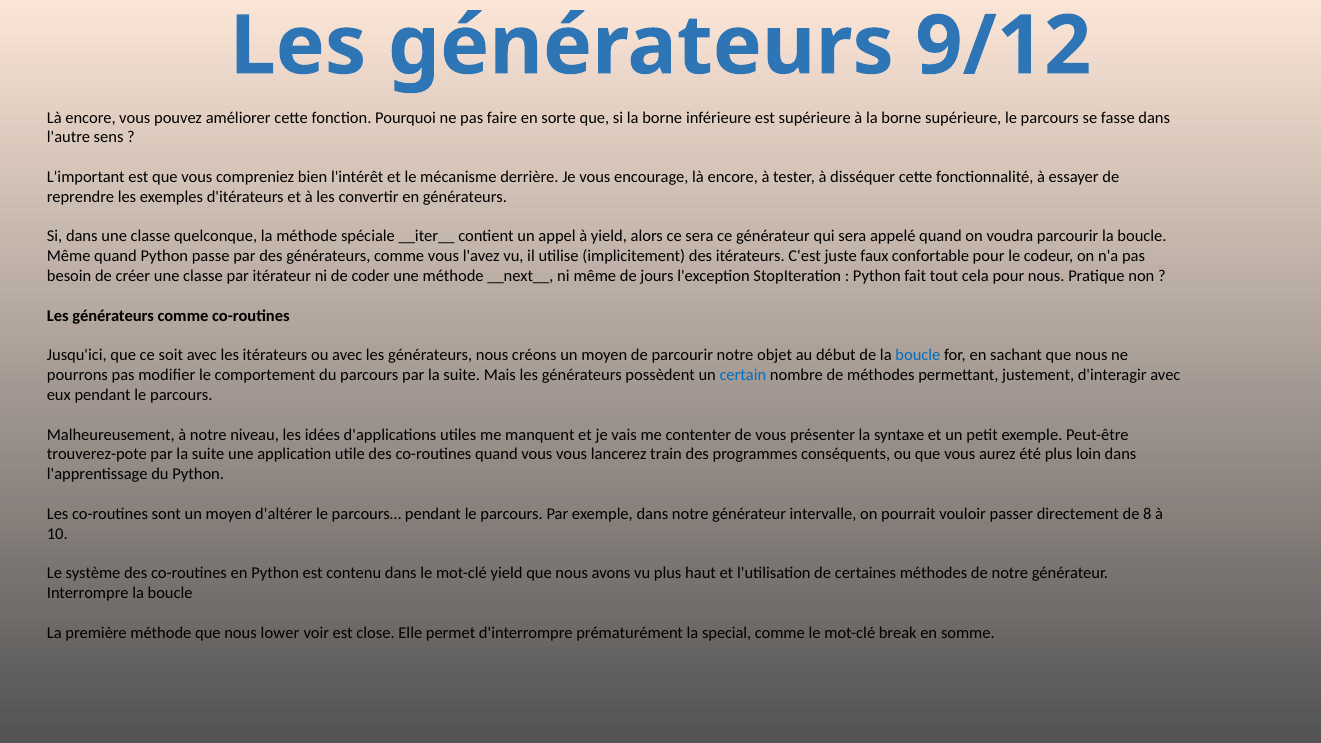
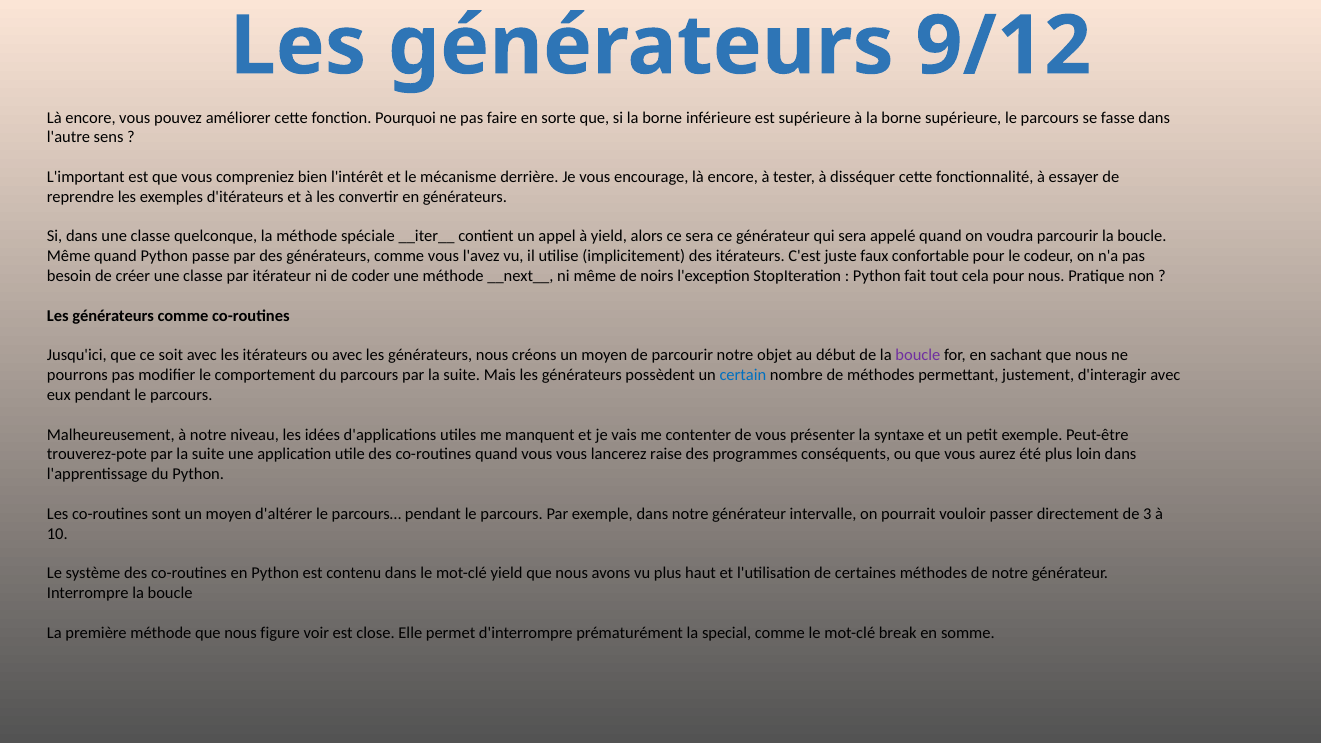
jours: jours -> noirs (657, 276)
boucle colour: blue -> purple (918, 355)
train: train -> raise (666, 454)
8: 8 -> 3 (1147, 514)
lower: lower -> figure (280, 633)
